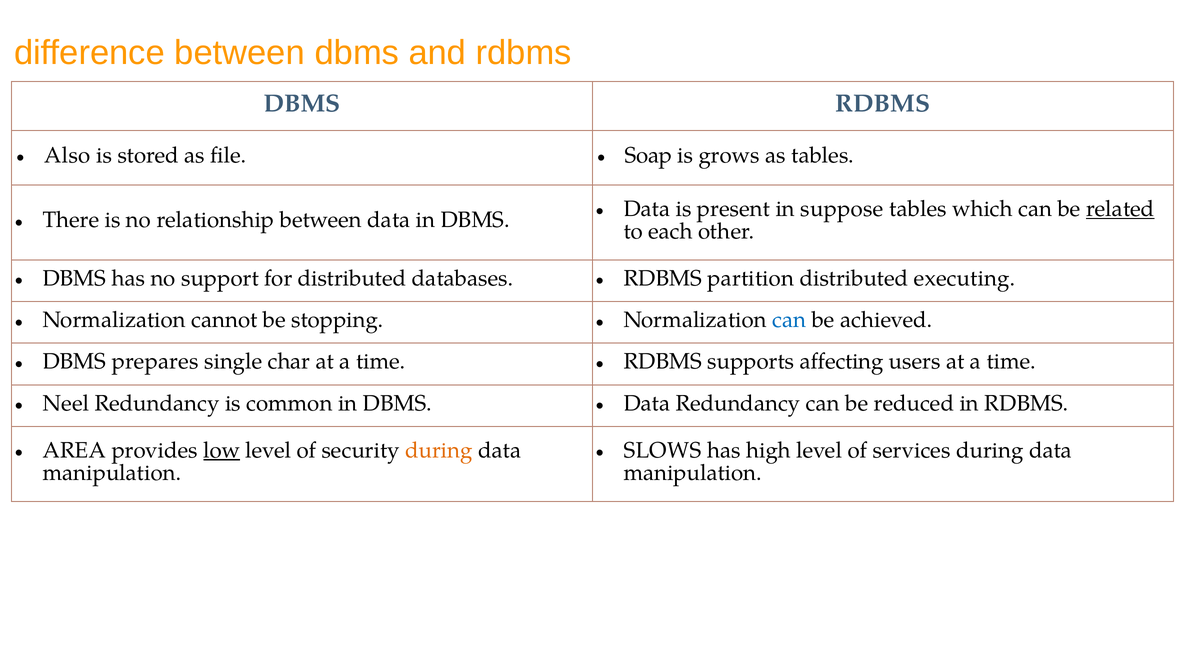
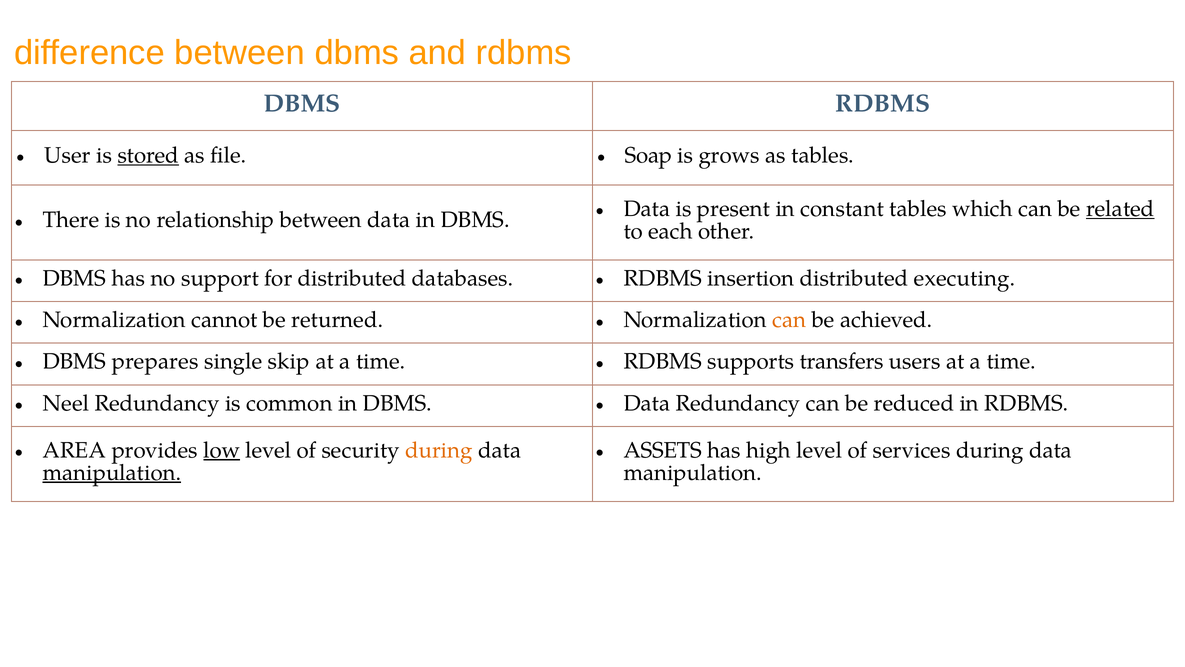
Also: Also -> User (67, 155)
stored underline: none -> present (148, 155)
suppose: suppose -> constant (842, 209)
partition: partition -> insertion (751, 278)
stopping: stopping -> returned (337, 320)
can colour: blue -> orange (789, 320)
char: char -> skip (289, 361)
affecting: affecting -> transfers (842, 361)
SLOWS: SLOWS -> ASSETS (663, 450)
manipulation underline: none -> present (112, 472)
